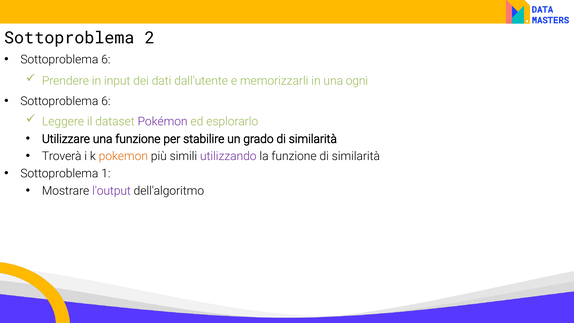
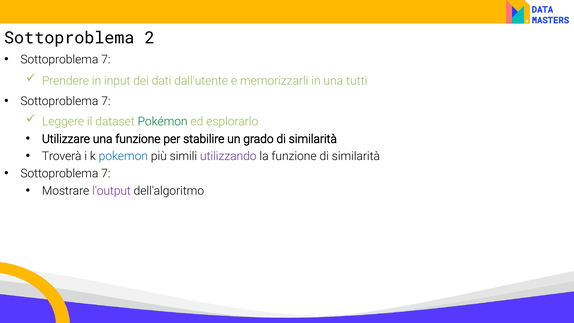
6: 6 -> 7 (106, 59)
ogni: ogni -> tutti (357, 81)
6: 6 -> 7 (106, 101)
Pokémon colour: purple -> green (163, 122)
pokemon colour: orange -> blue (123, 156)
1: 1 -> 7 (106, 174)
